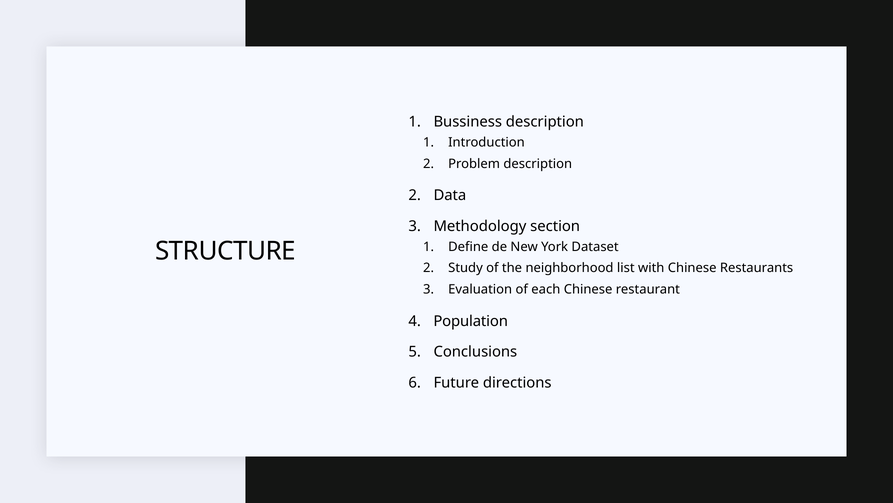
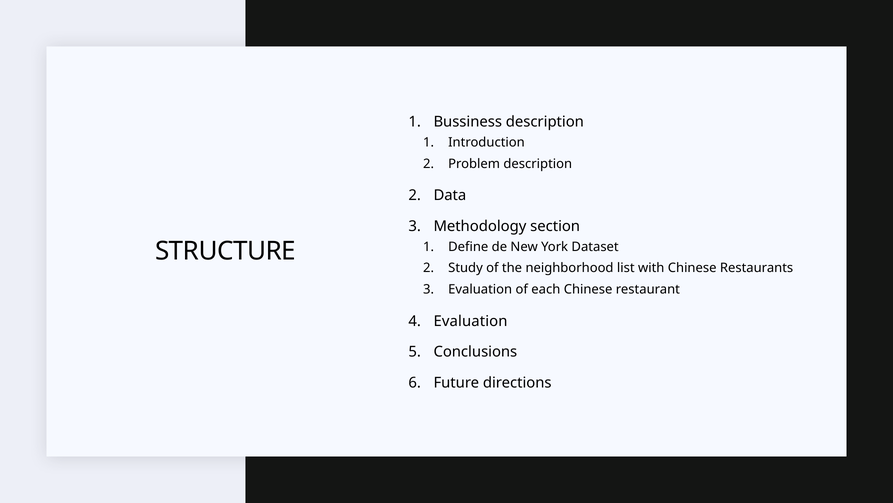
Population: Population -> Evaluation (471, 321)
